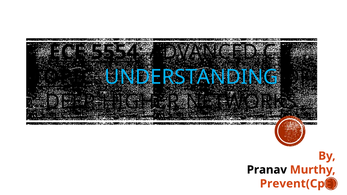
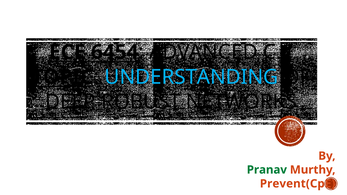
5554: 5554 -> 6454 (115, 52)
HIGHER: HIGHER -> ROBUST (141, 102)
Pranav colour: black -> green (267, 170)
